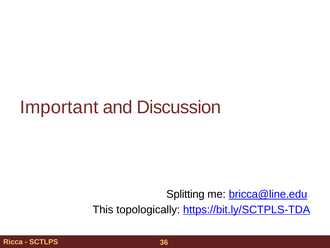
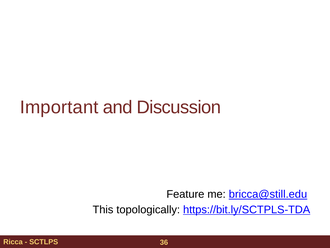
Splitting: Splitting -> Feature (185, 194)
bricca@line.edu: bricca@line.edu -> bricca@still.edu (268, 194)
